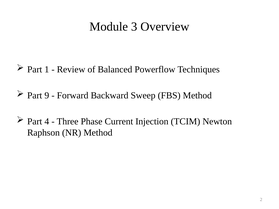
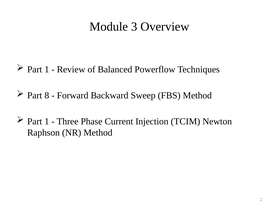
9: 9 -> 8 (47, 96)
4: 4 -> 1 (47, 122)
